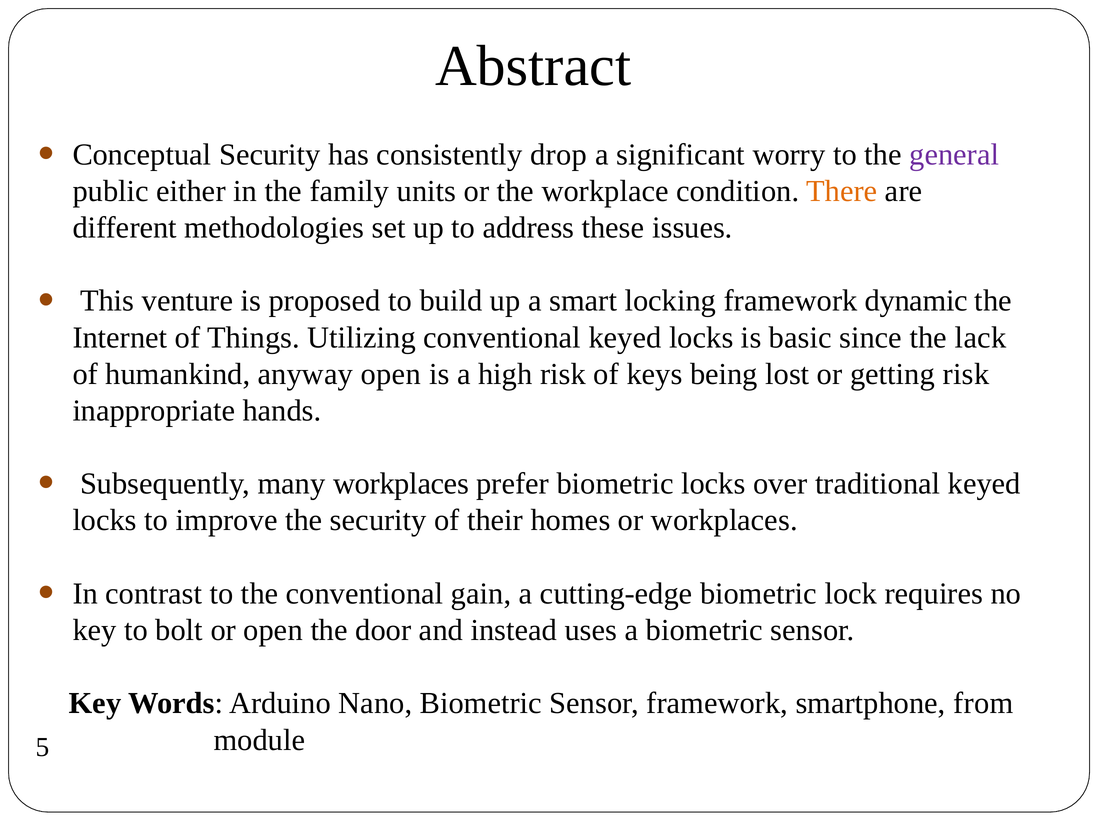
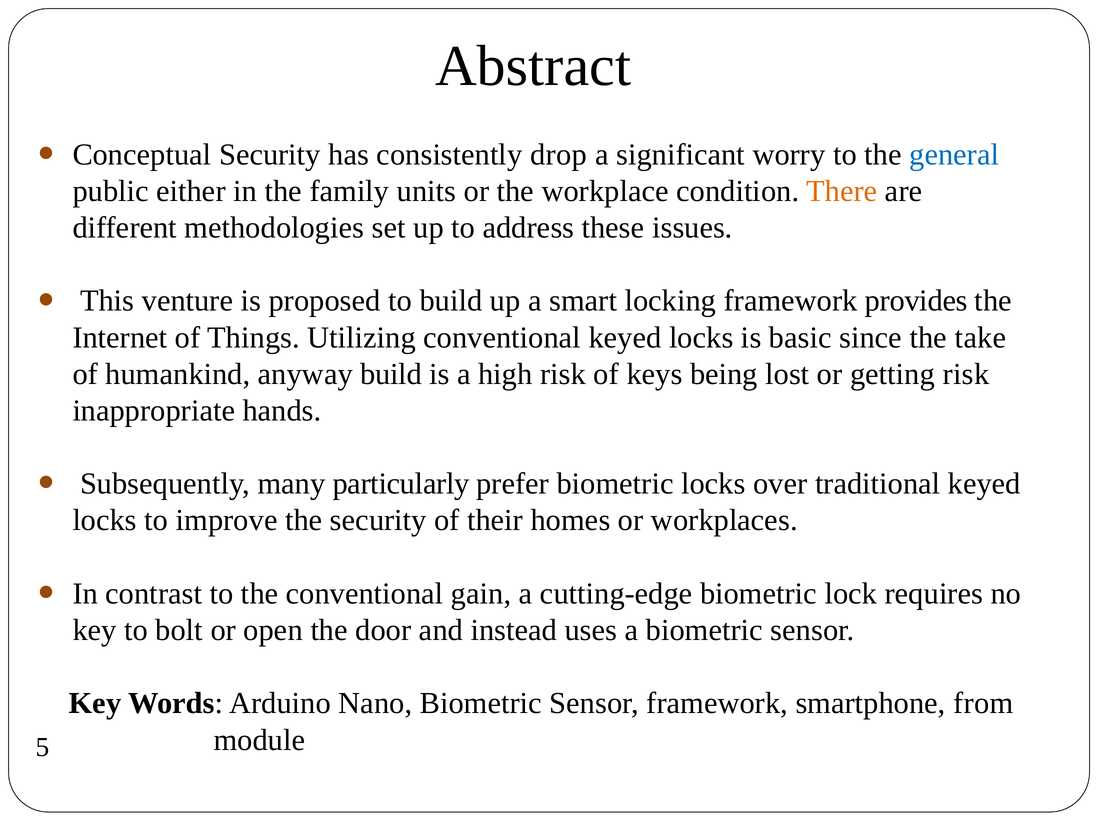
general colour: purple -> blue (954, 154)
dynamic: dynamic -> provides (916, 301)
lack: lack -> take (981, 337)
anyway open: open -> build (391, 374)
many workplaces: workplaces -> particularly (401, 484)
